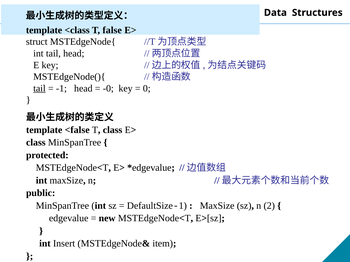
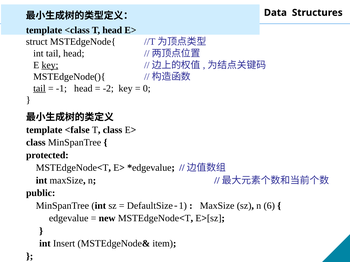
T false: false -> head (112, 30)
key underline: none -> present (50, 65)
-0: -0 -> -2 (108, 89)
2: 2 -> 6 (269, 206)
